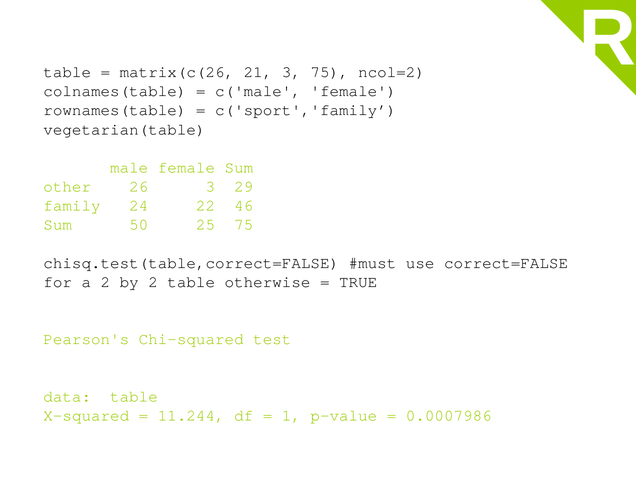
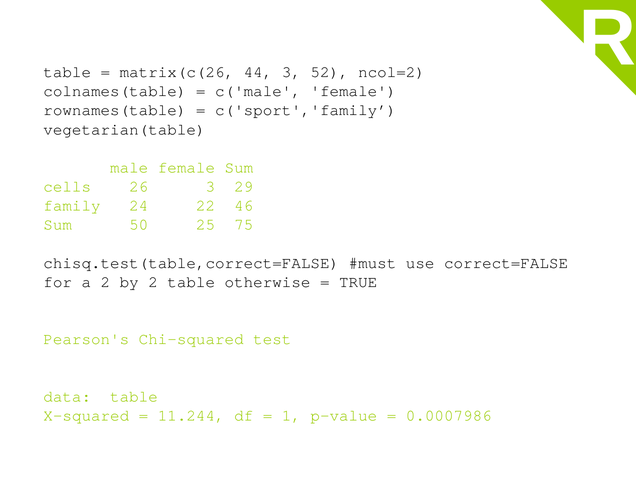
21: 21 -> 44 (258, 72)
3 75: 75 -> 52 (330, 72)
other: other -> cells (67, 187)
